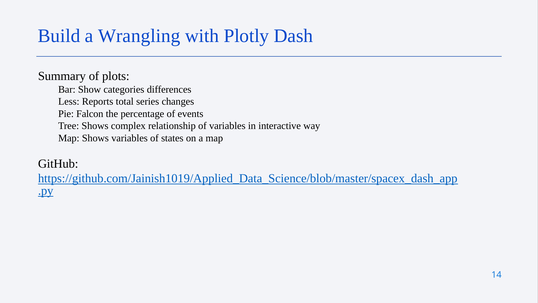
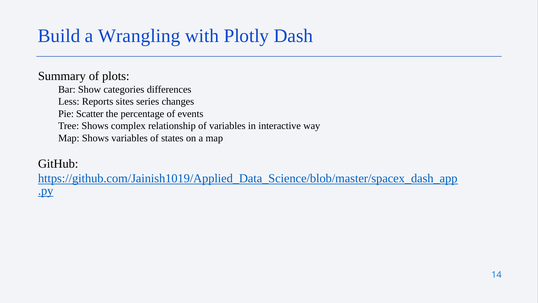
total: total -> sites (125, 102)
Falcon: Falcon -> Scatter (90, 114)
